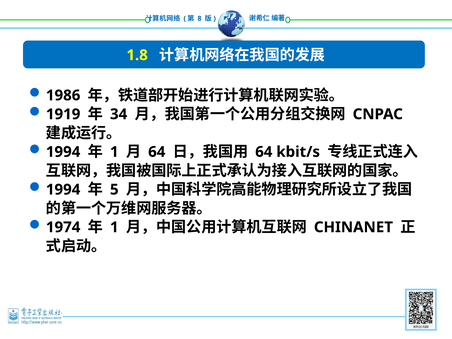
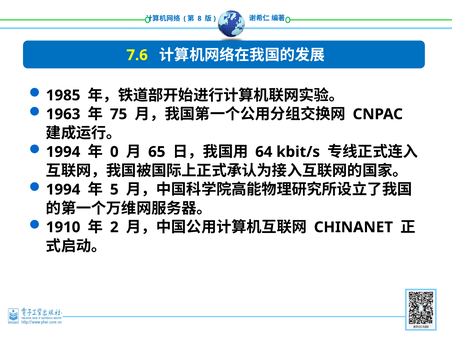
1.8: 1.8 -> 7.6 (137, 55)
1986: 1986 -> 1985 (63, 95)
1919: 1919 -> 1963 (63, 114)
34: 34 -> 75 (119, 114)
1: 1 -> 0 (114, 152)
64: 64 -> 65 (157, 152)
1974: 1974 -> 1910 (63, 227)
1: 1 -> 2 (114, 227)
